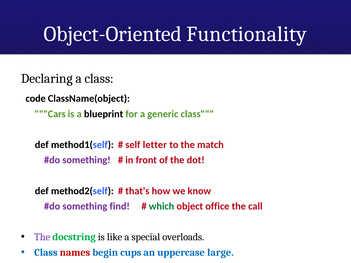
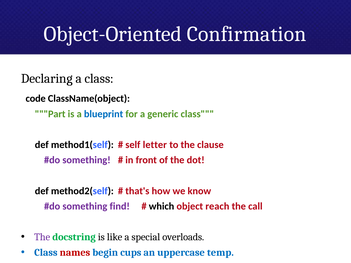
Functionality: Functionality -> Confirmation (247, 34)
Cars: Cars -> Part (50, 114)
blueprint colour: black -> blue (104, 114)
match: match -> clause (210, 145)
which colour: green -> black (162, 206)
office: office -> reach (217, 206)
large: large -> temp (220, 253)
